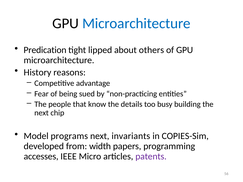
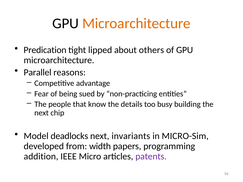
Microarchitecture colour: blue -> orange (136, 24)
History: History -> Parallel (38, 72)
programs: programs -> deadlocks (69, 136)
COPIES-Sim: COPIES-Sim -> MICRO-Sim (185, 136)
accesses: accesses -> addition (41, 157)
